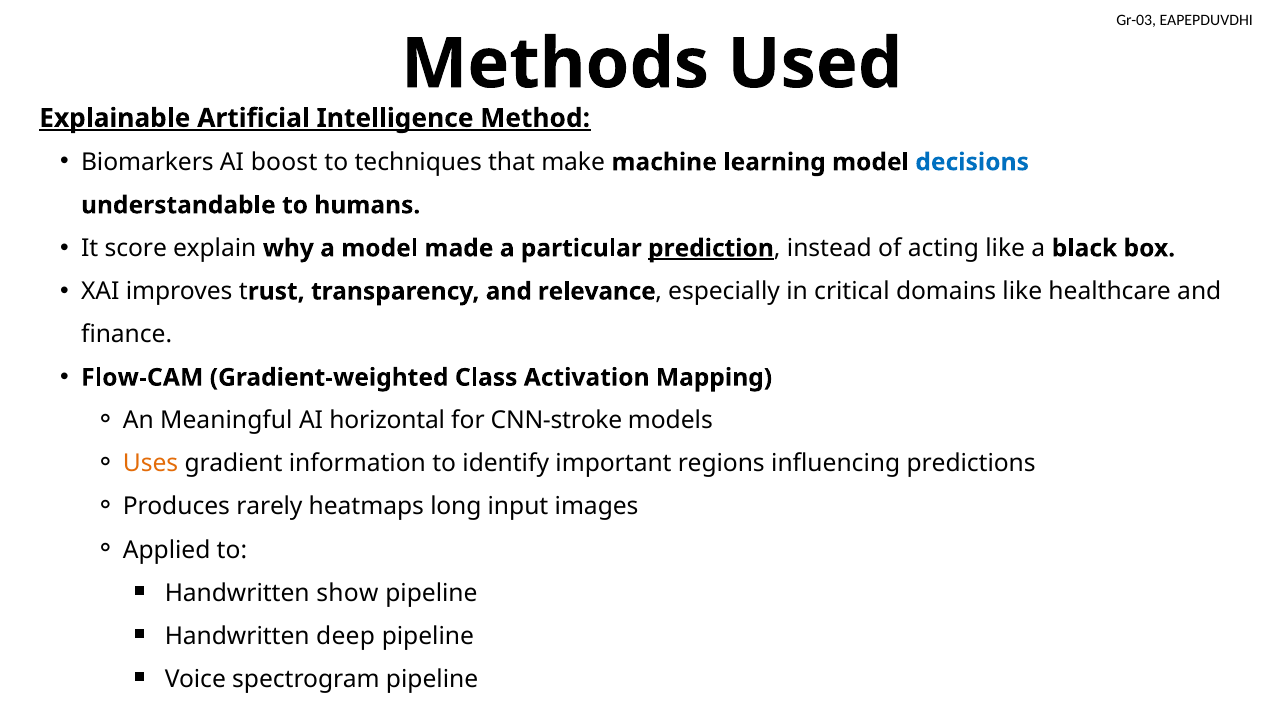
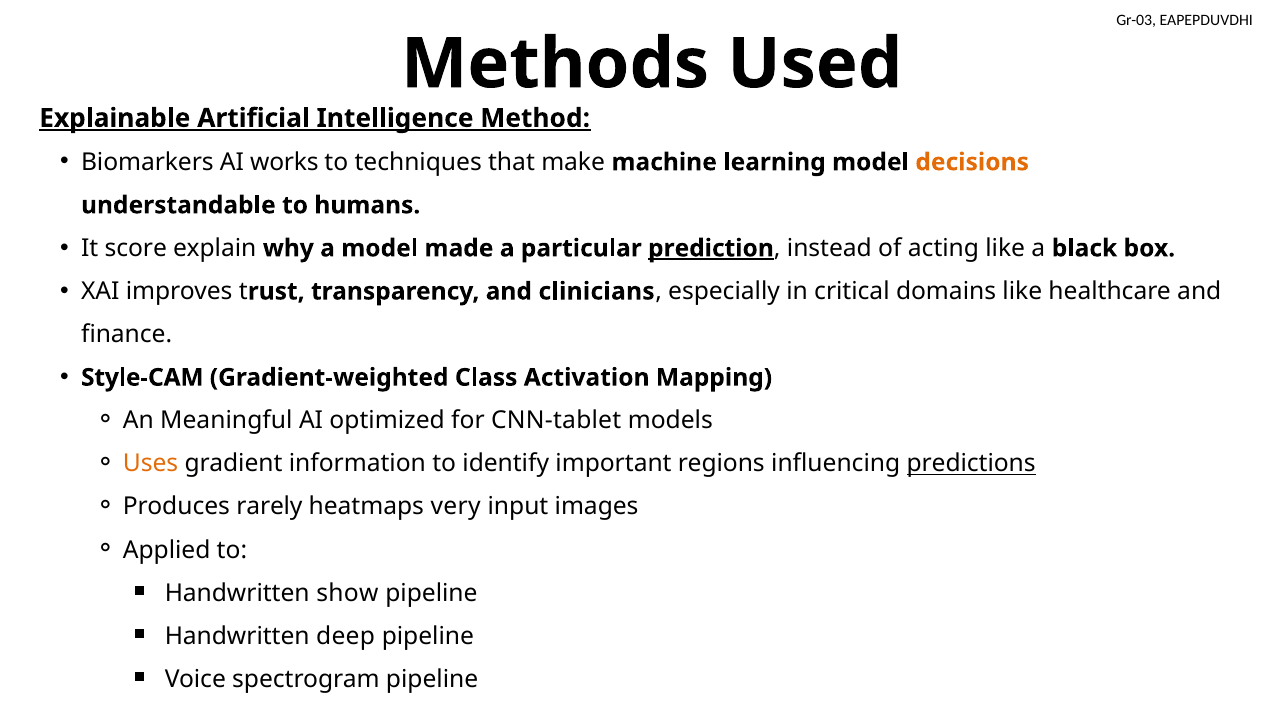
boost: boost -> works (284, 162)
decisions colour: blue -> orange (972, 162)
relevance: relevance -> clinicians (597, 291)
Flow-CAM: Flow-CAM -> Style-CAM (142, 378)
horizontal: horizontal -> optimized (387, 421)
CNN-stroke: CNN-stroke -> CNN-tablet (556, 421)
predictions underline: none -> present (971, 464)
long: long -> very (456, 507)
